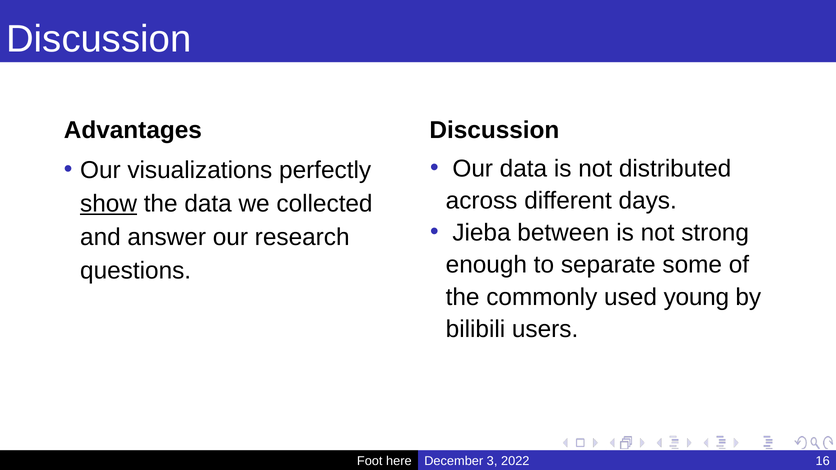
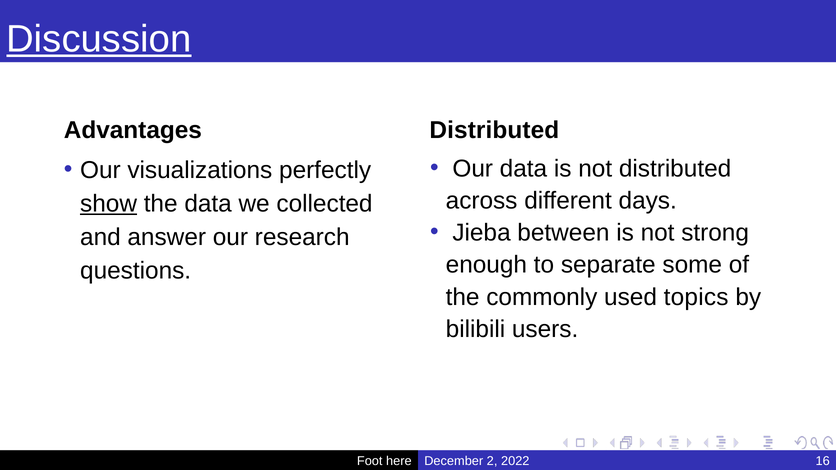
Discussion underline: none -> present (99, 39)
Discussion: Discussion -> Distributed (494, 130)
young: young -> topics (696, 297)
3: 3 -> 2 (492, 461)
